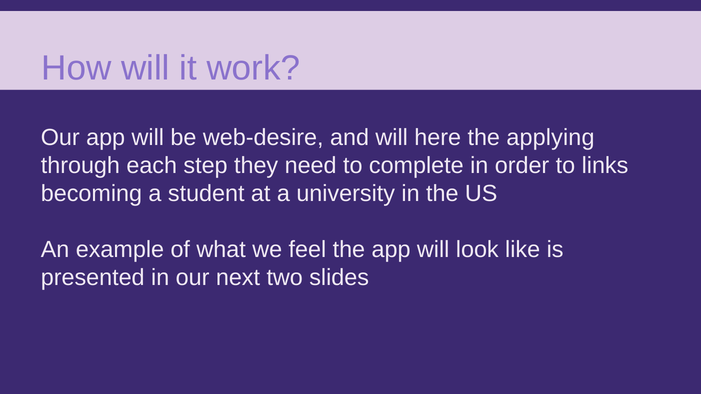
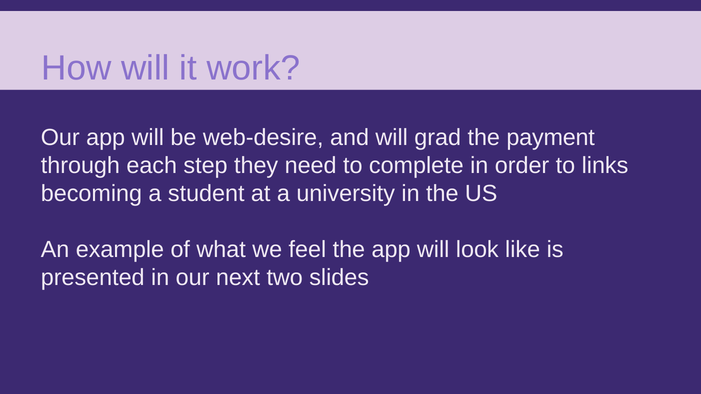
here: here -> grad (438, 138)
applying: applying -> payment (551, 138)
